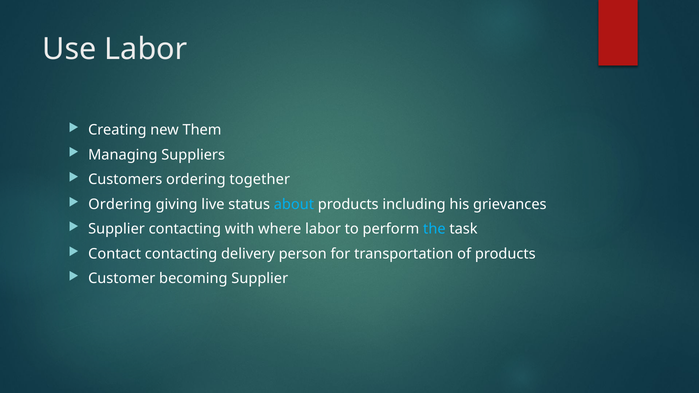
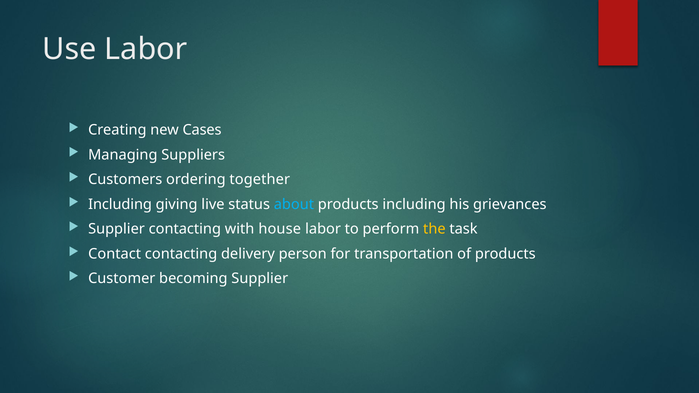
Them: Them -> Cases (202, 130)
Ordering: Ordering -> Including (120, 204)
where: where -> house (280, 229)
the colour: light blue -> yellow (434, 229)
